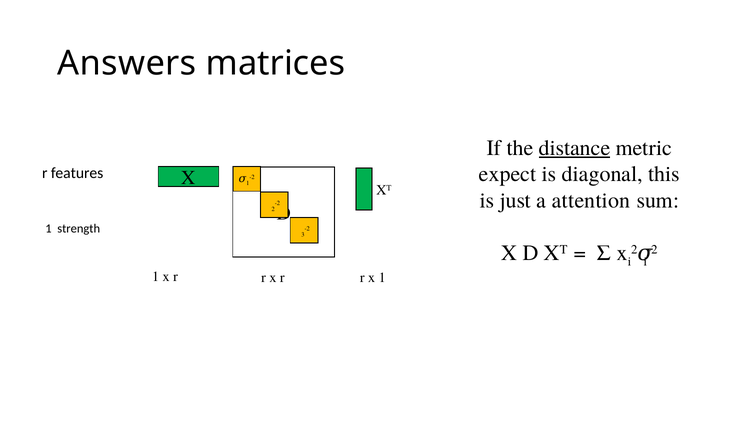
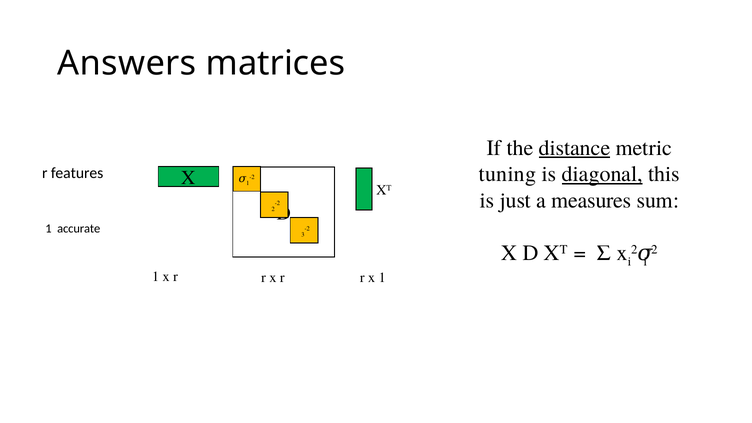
expect: expect -> tuning (508, 174)
diagonal underline: none -> present (602, 174)
attention: attention -> measures (591, 201)
strength: strength -> accurate (79, 229)
